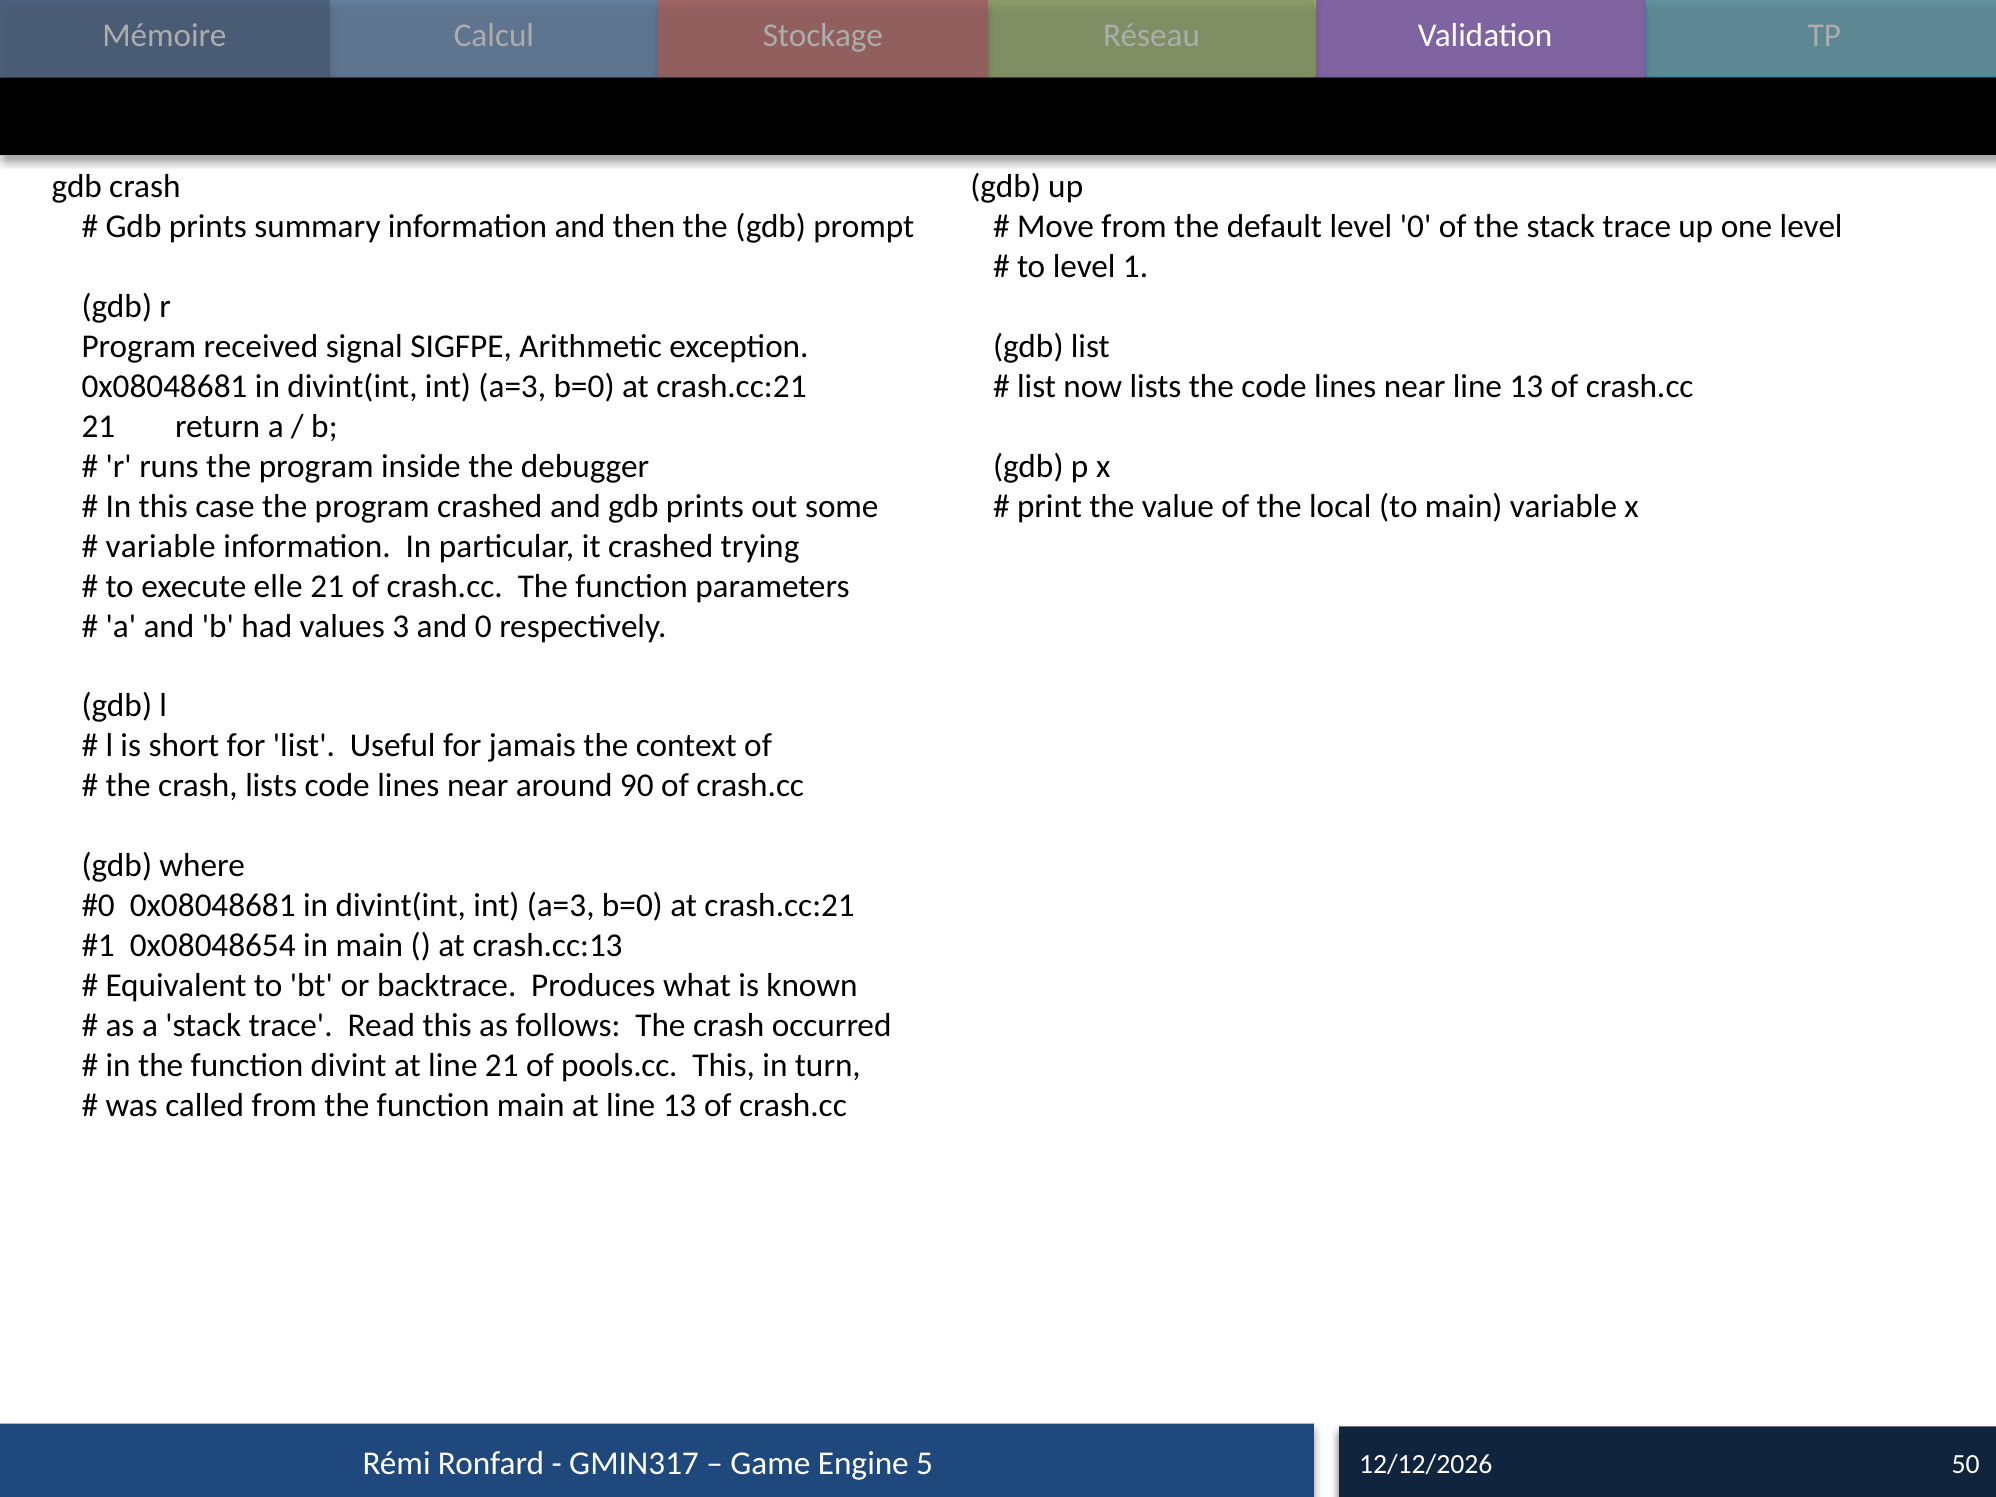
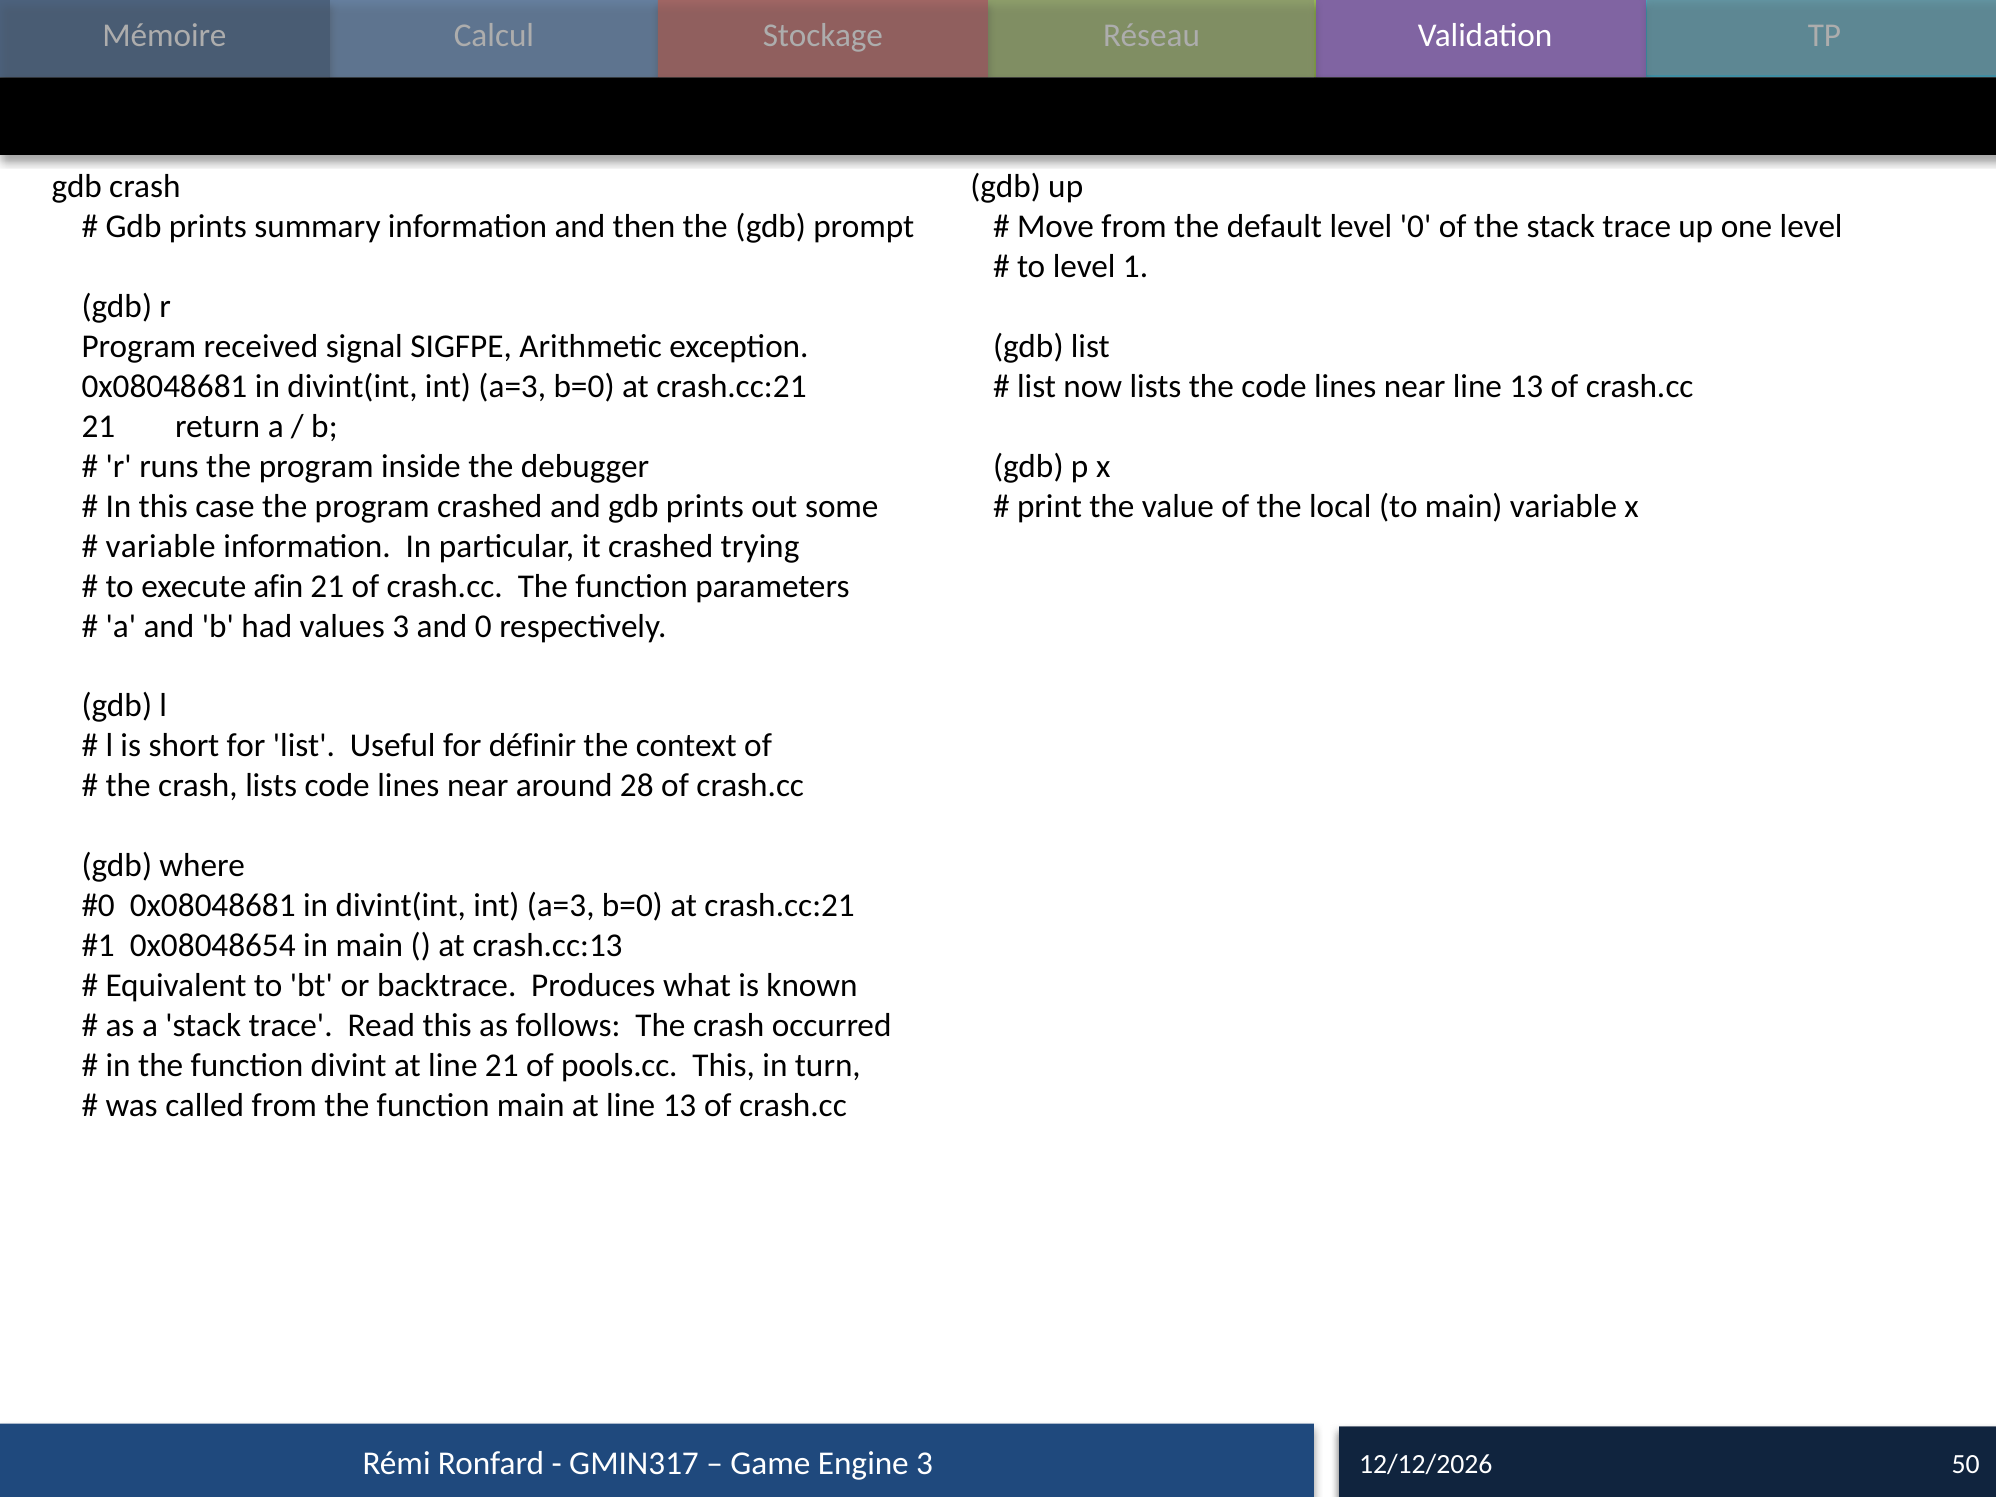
elle: elle -> afin (278, 586)
jamais: jamais -> définir (532, 746)
90: 90 -> 28 (637, 786)
Engine 5: 5 -> 3 (925, 1464)
